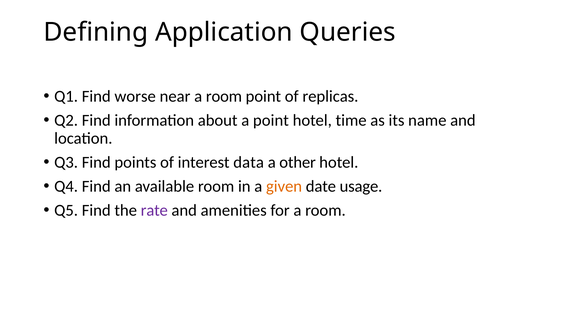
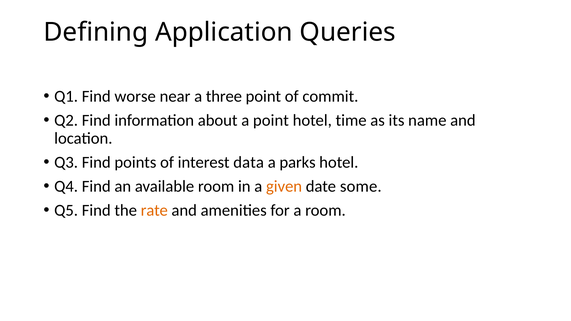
near a room: room -> three (224, 97)
replicas: replicas -> commit (330, 97)
other: other -> parks (298, 162)
usage: usage -> some (361, 186)
rate colour: purple -> orange (154, 210)
